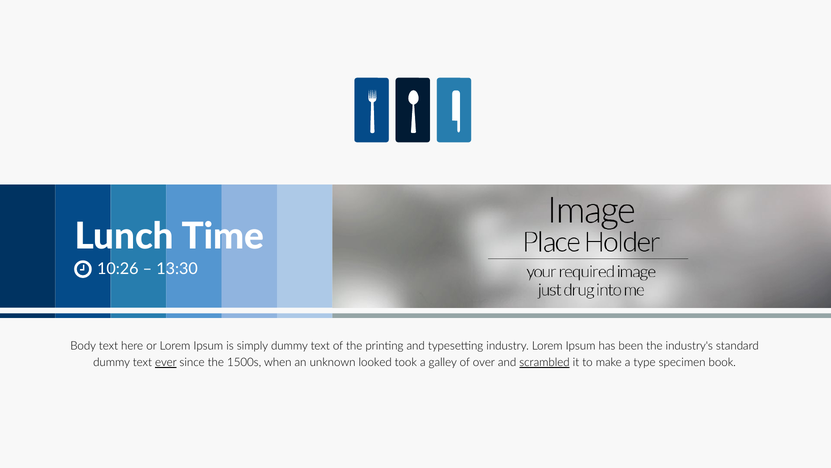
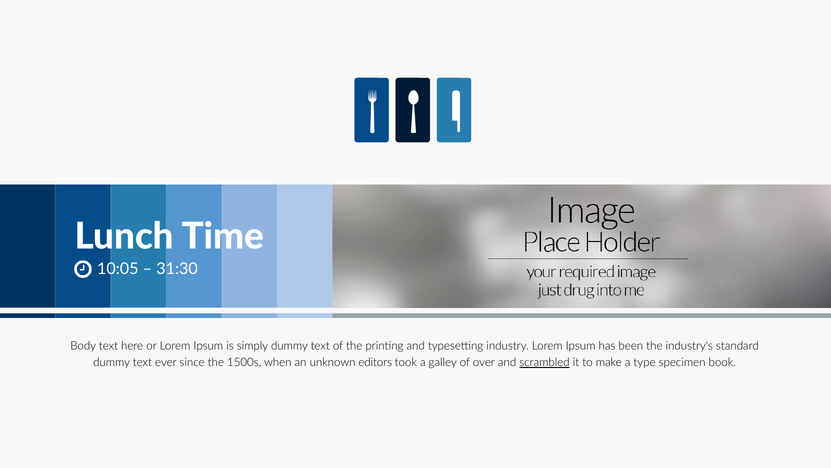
10:26: 10:26 -> 10:05 (118, 269)
13:30: 13:30 -> 31:30 (177, 269)
ever underline: present -> none (166, 362)
looked: looked -> editors (375, 362)
